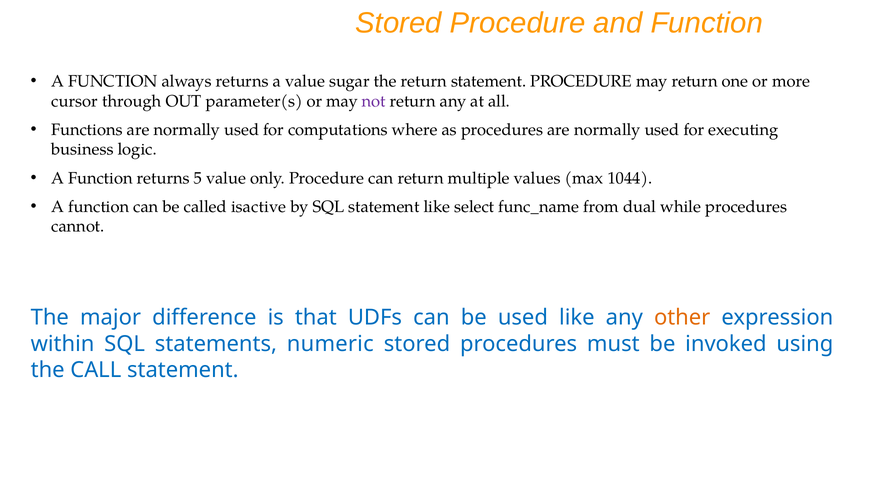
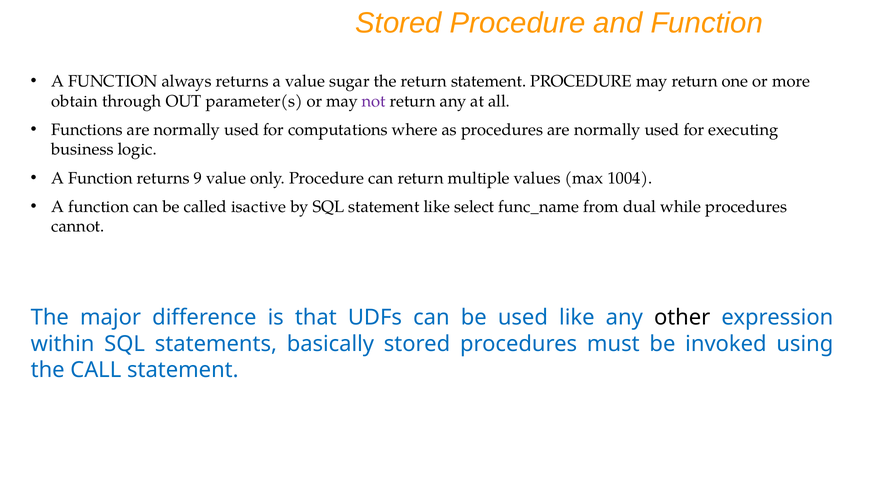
cursor: cursor -> obtain (75, 101)
5: 5 -> 9 (198, 178)
1044: 1044 -> 1004 (630, 178)
other colour: orange -> black (682, 317)
numeric: numeric -> basically (330, 344)
